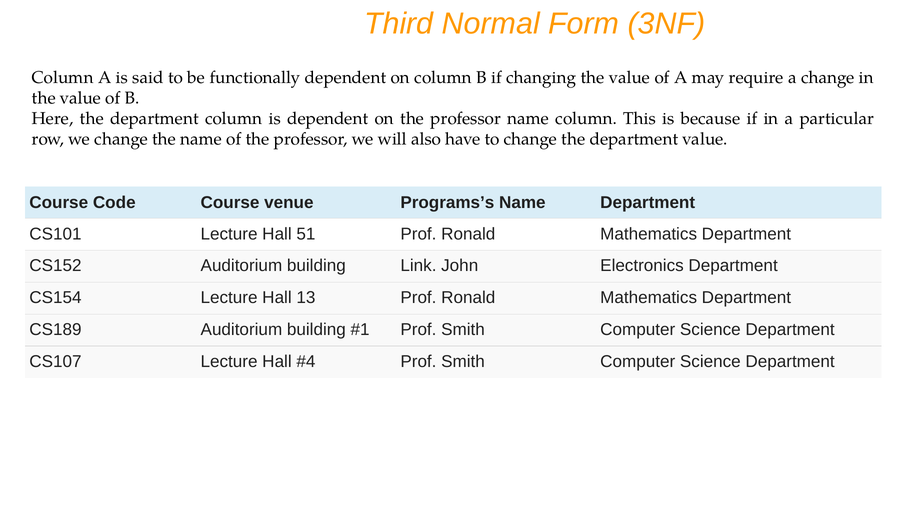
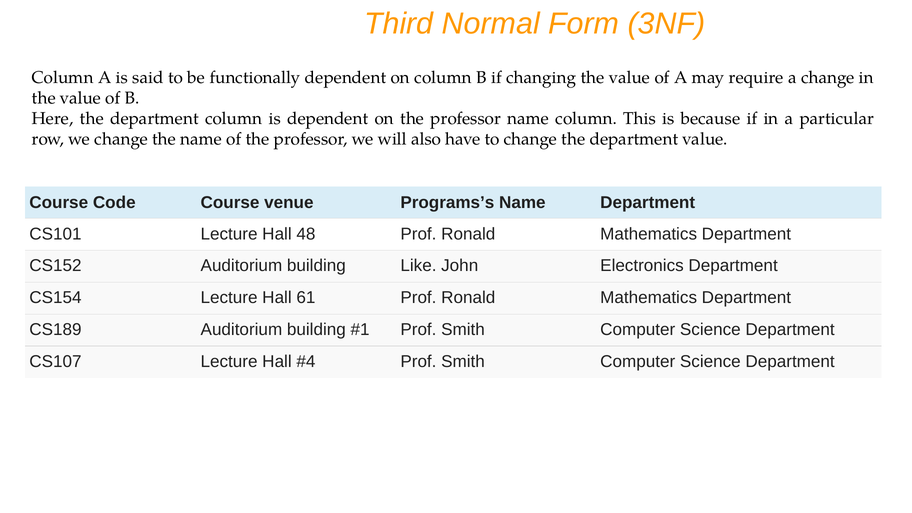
51: 51 -> 48 (306, 234)
Link: Link -> Like (418, 266)
13: 13 -> 61 (306, 298)
